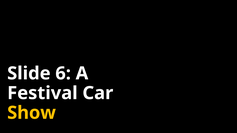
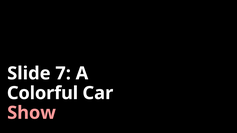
6: 6 -> 7 (63, 74)
Festival: Festival -> Colorful (43, 93)
Show colour: yellow -> pink (32, 113)
